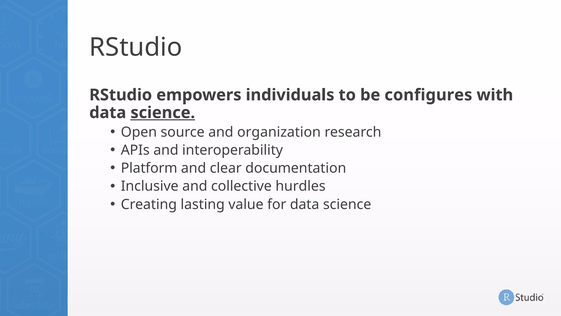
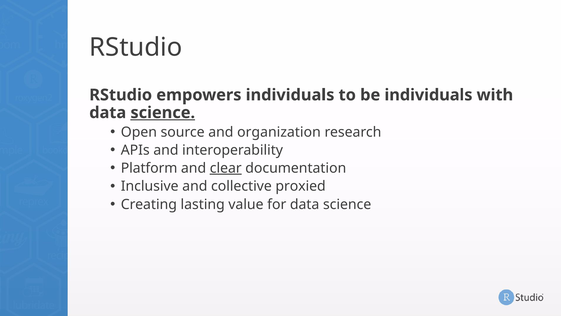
be configures: configures -> individuals (428, 95)
clear underline: none -> present (226, 168)
hurdles: hurdles -> proxied (301, 186)
